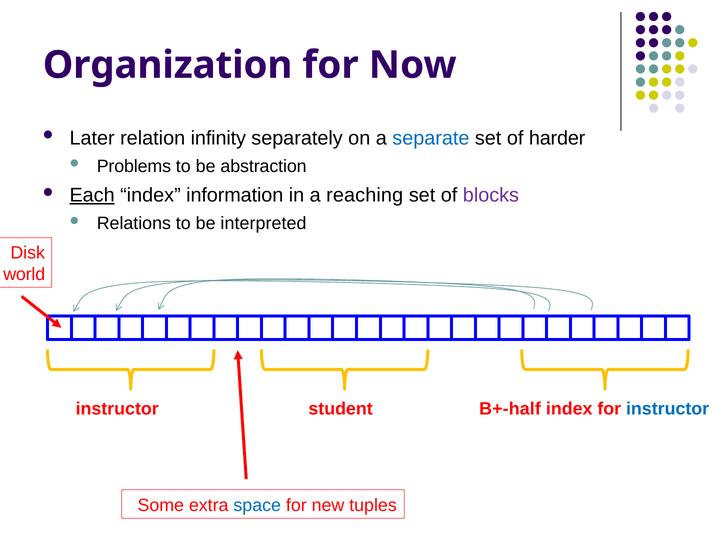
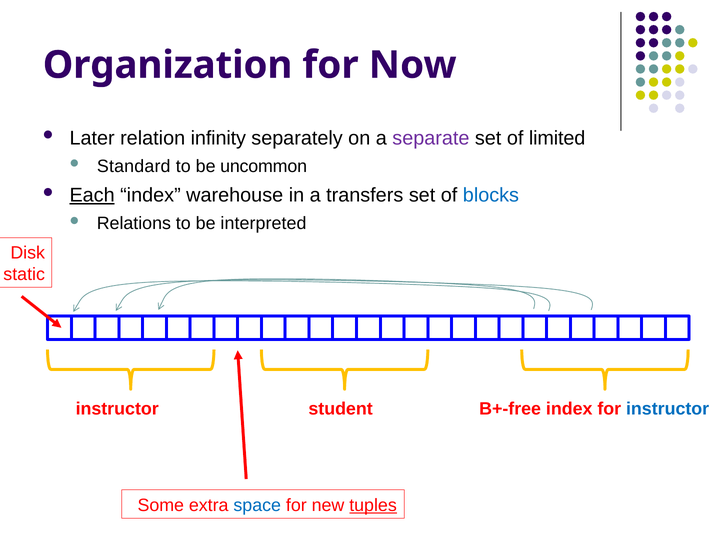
separate colour: blue -> purple (431, 138)
harder: harder -> limited (557, 138)
Problems: Problems -> Standard (134, 166)
abstraction: abstraction -> uncommon (264, 166)
information: information -> warehouse (235, 195)
reaching: reaching -> transfers (365, 195)
blocks colour: purple -> blue (491, 195)
world: world -> static (24, 274)
B+-half: B+-half -> B+-free (510, 408)
tuples underline: none -> present (373, 505)
